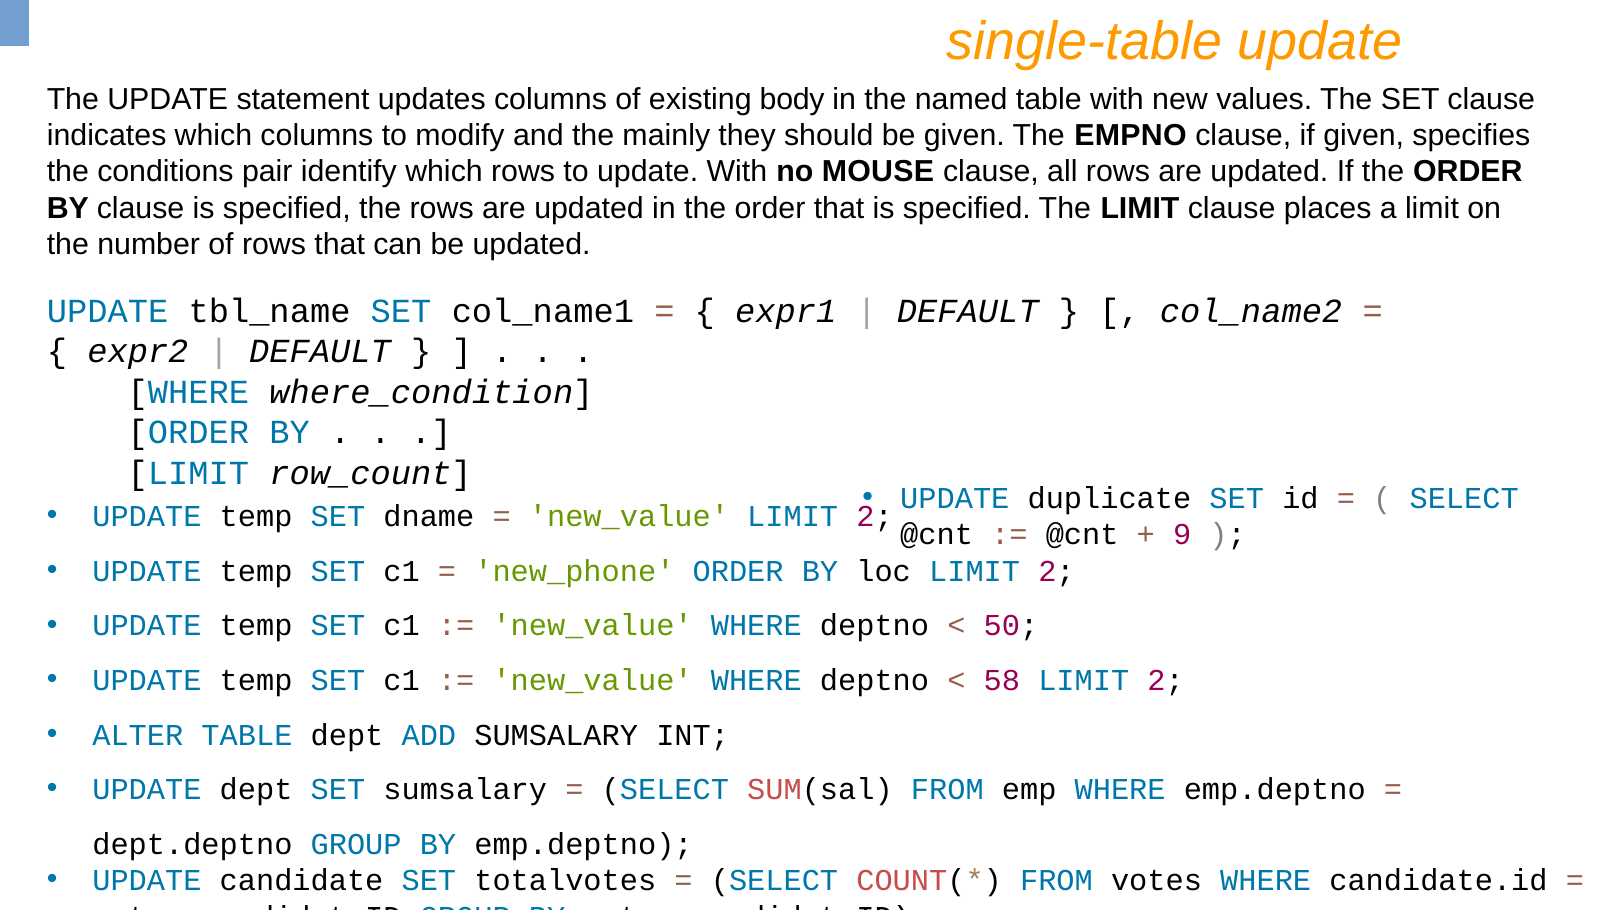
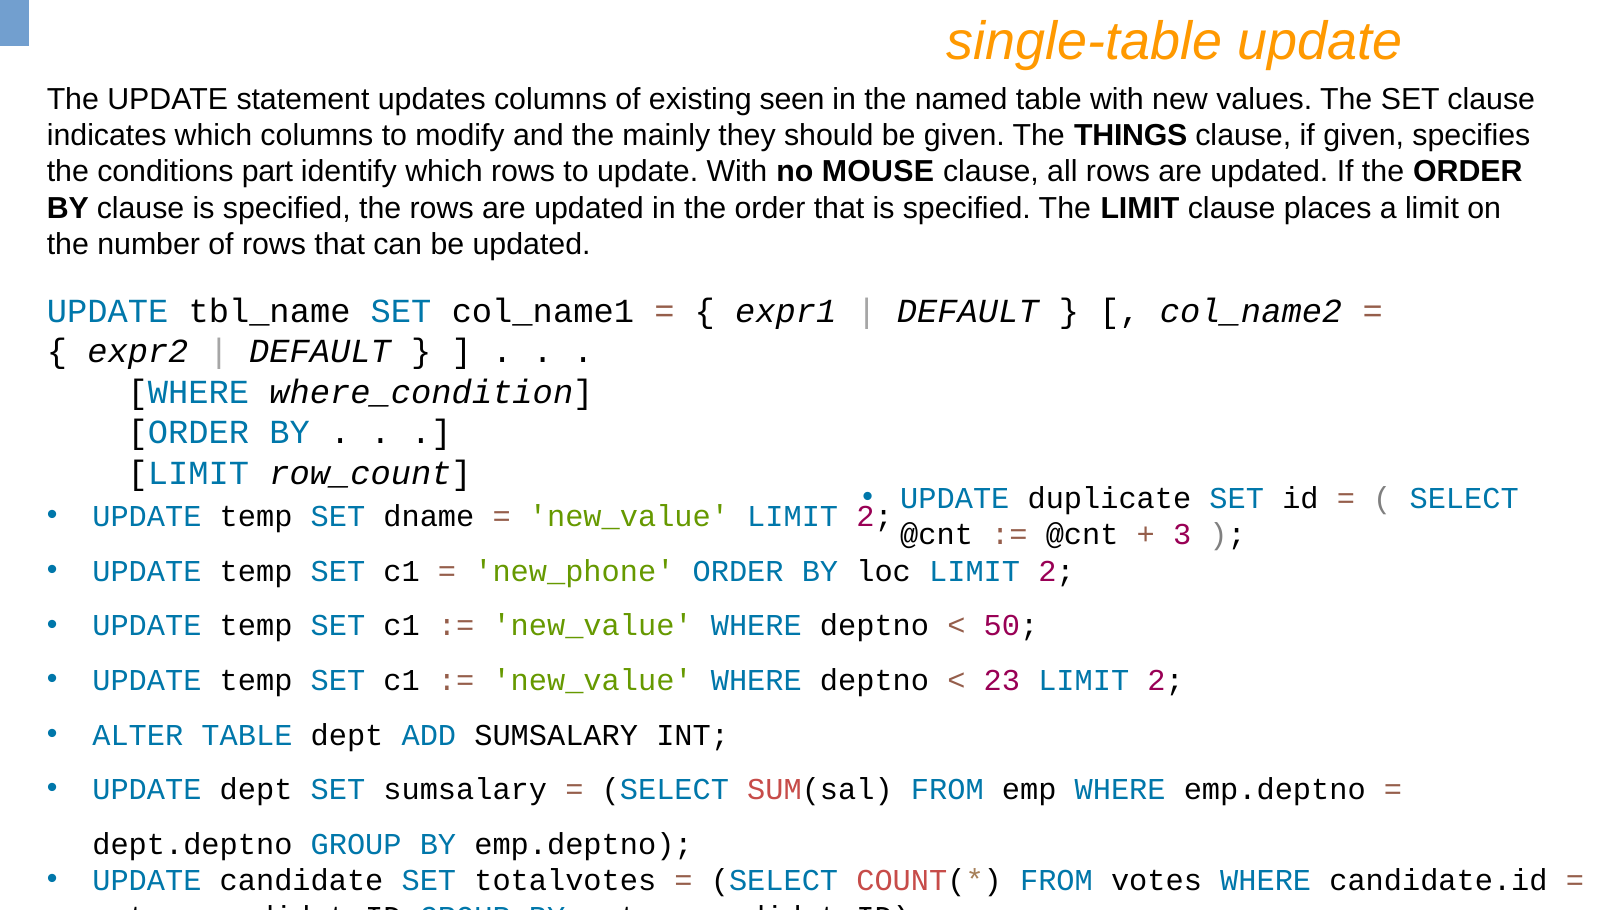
body: body -> seen (792, 99)
EMPNO: EMPNO -> THINGS (1131, 135)
pair: pair -> part (267, 172)
9: 9 -> 3 (1182, 535)
58: 58 -> 23 (1002, 680)
